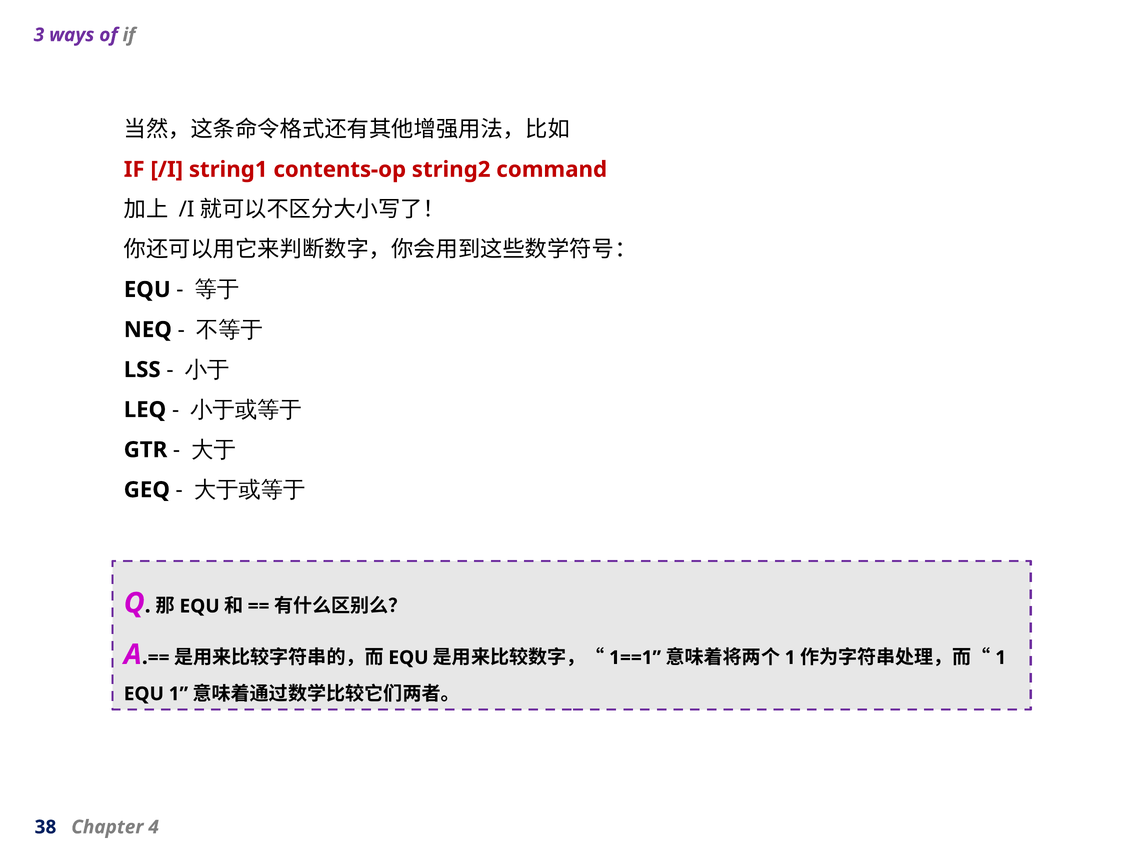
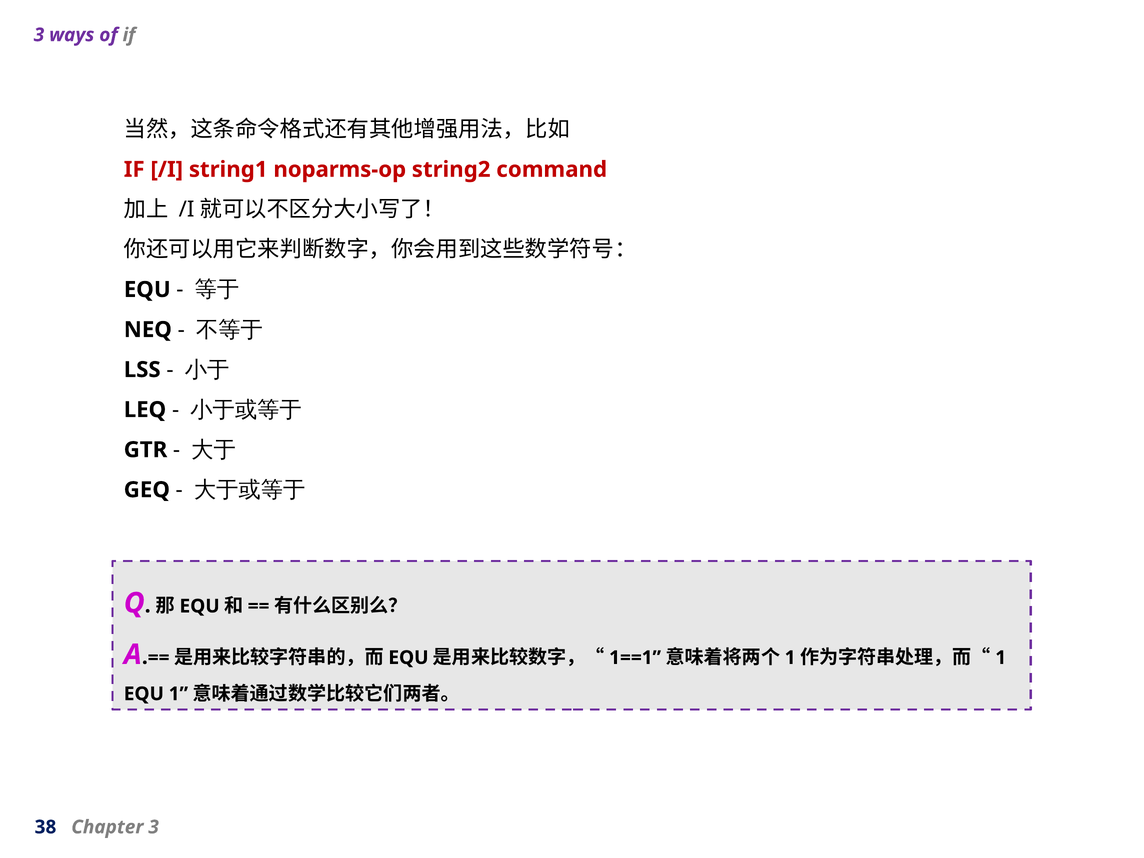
contents-op: contents-op -> noparms-op (340, 170)
Chapter 4: 4 -> 3 (154, 827)
